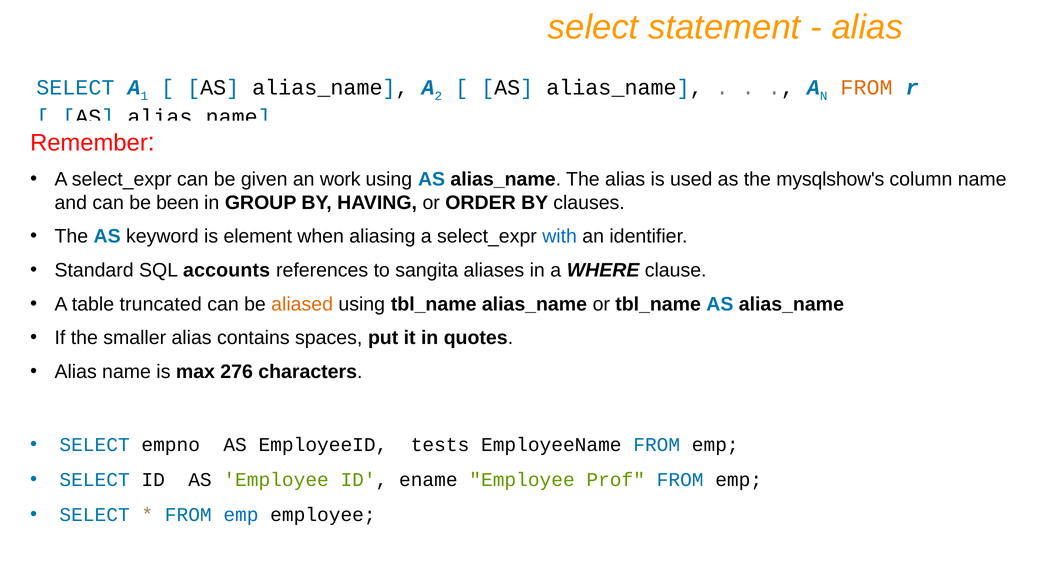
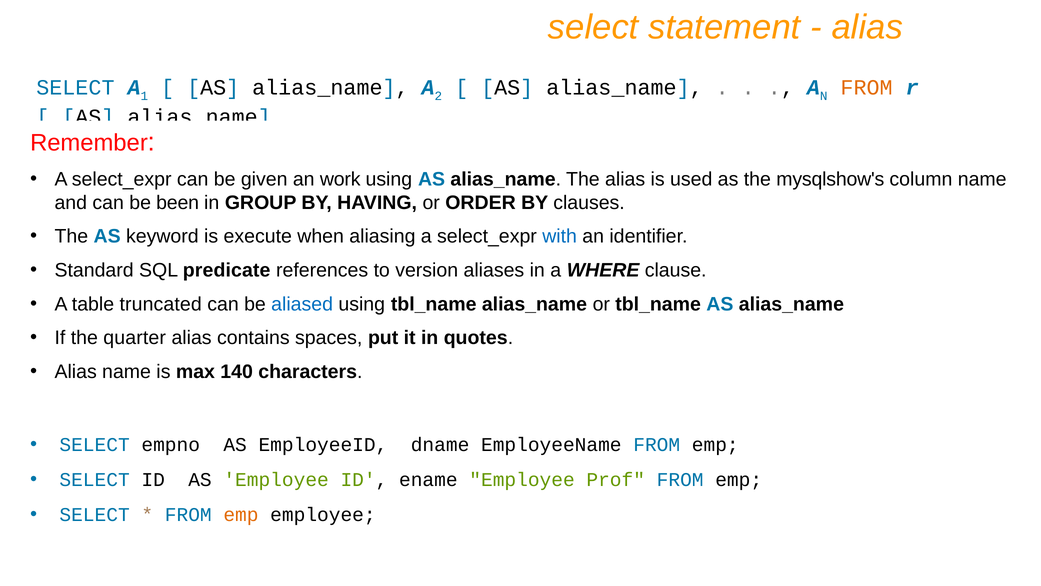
element: element -> execute (258, 236)
accounts: accounts -> predicate (227, 270)
sangita: sangita -> version (427, 270)
aliased colour: orange -> blue (302, 304)
smaller: smaller -> quarter (135, 338)
276: 276 -> 140 (237, 372)
tests: tests -> dname (440, 444)
emp colour: blue -> orange (241, 515)
